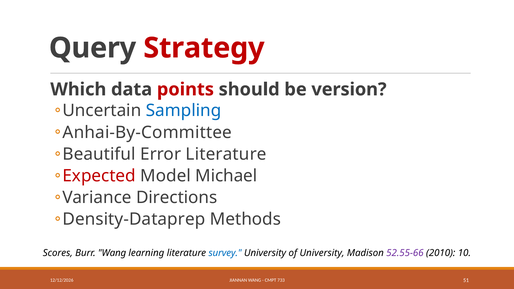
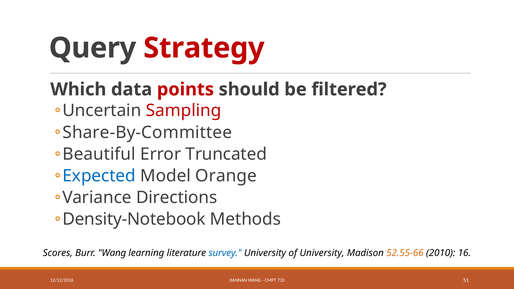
version: version -> filtered (349, 89)
Sampling colour: blue -> red (184, 111)
Anhai-By-Committee: Anhai-By-Committee -> Share-By-Committee (147, 132)
Error Literature: Literature -> Truncated (226, 154)
Expected colour: red -> blue (99, 176)
Michael: Michael -> Orange (226, 176)
Density-Dataprep: Density-Dataprep -> Density-Notebook (134, 219)
52.55-66 colour: purple -> orange (405, 253)
10: 10 -> 16 (464, 253)
